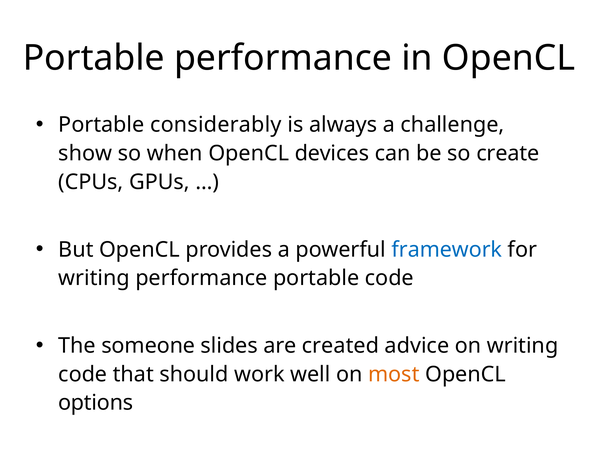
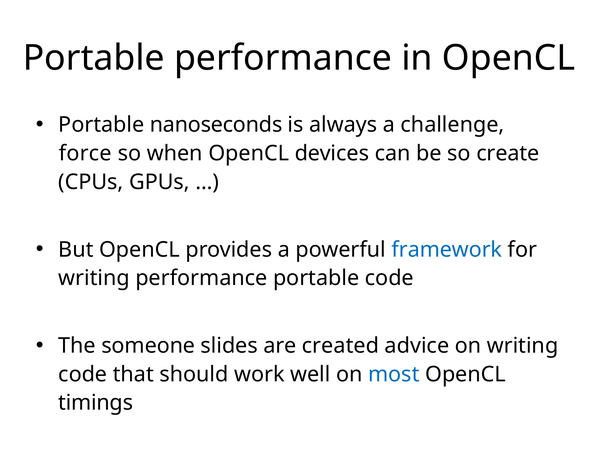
considerably: considerably -> nanoseconds (216, 125)
show: show -> force (85, 153)
most colour: orange -> blue (394, 374)
options: options -> timings (96, 402)
